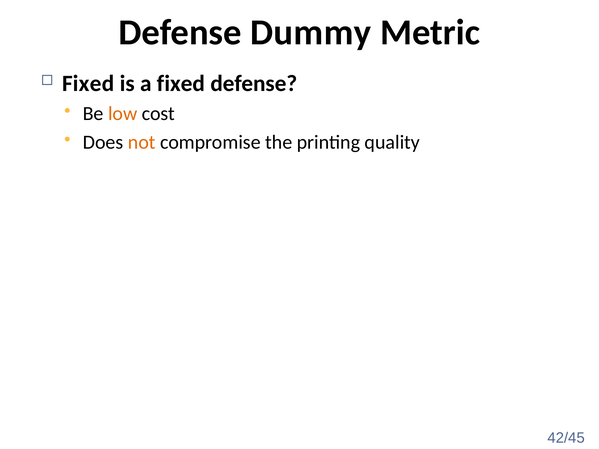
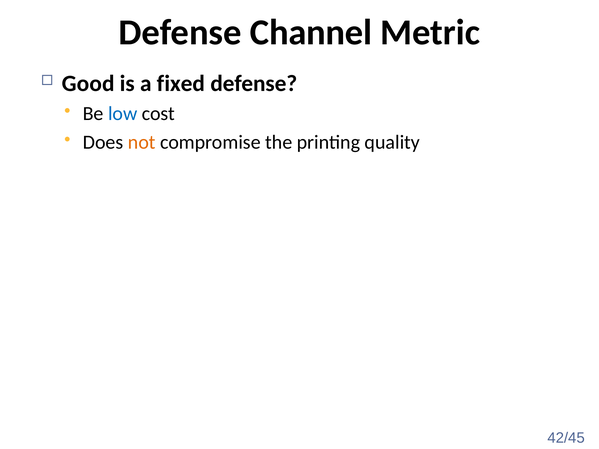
Dummy: Dummy -> Channel (311, 33)
Fixed: Fixed -> Good (88, 83)
low colour: orange -> blue (123, 114)
